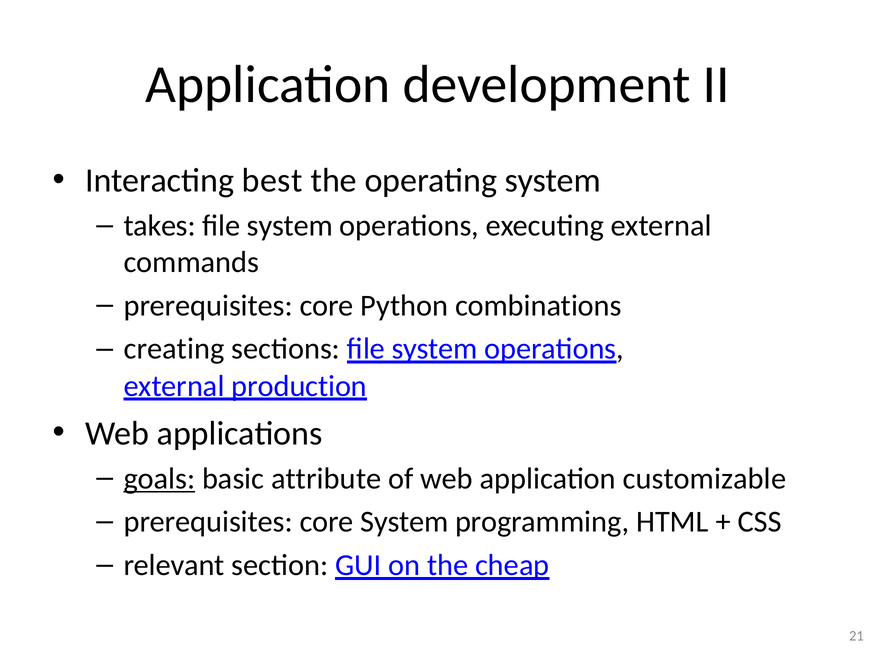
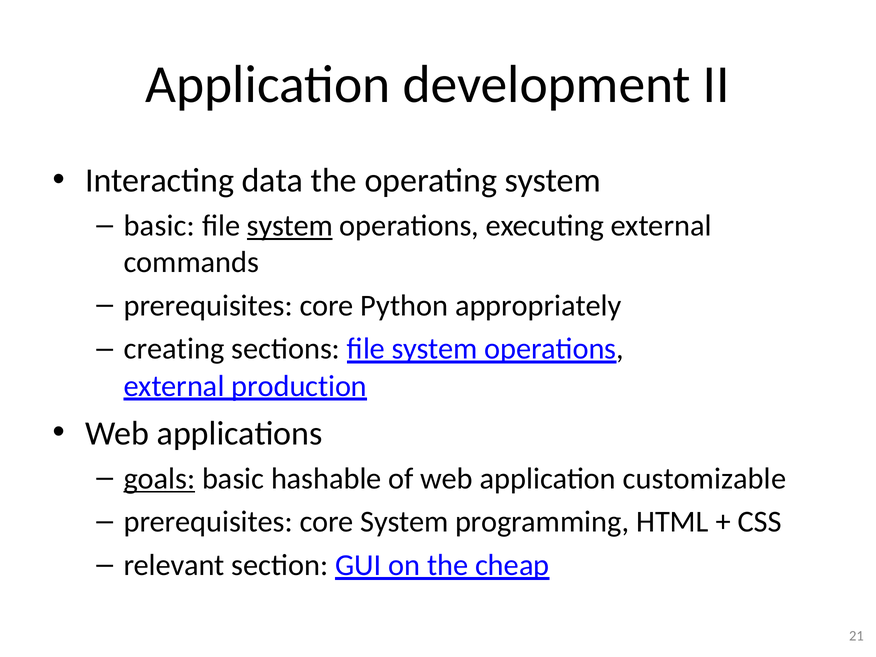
best: best -> data (272, 181)
takes: takes -> basic (159, 226)
system underline: none -> present (290, 226)
combinations: combinations -> appropriately (538, 306)
attribute: attribute -> hashable (326, 479)
